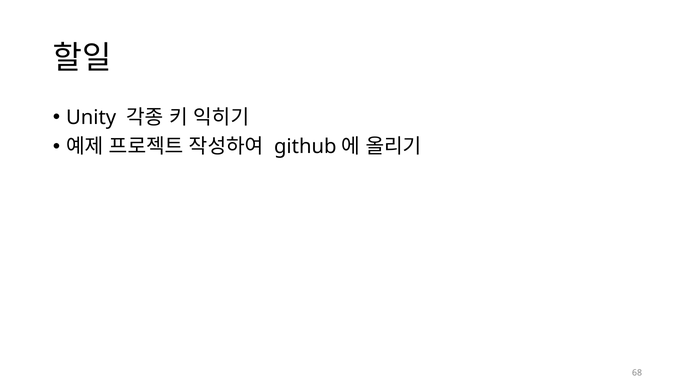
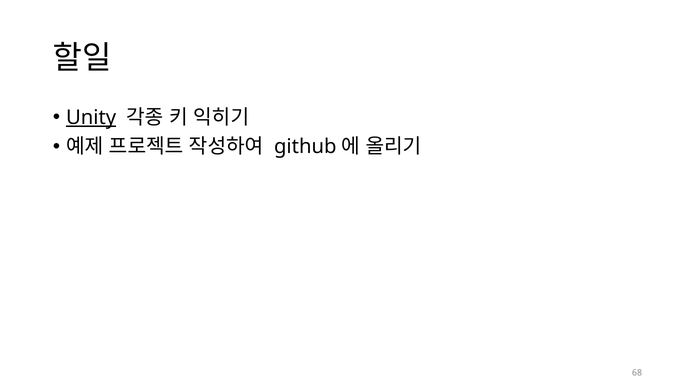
Unity underline: none -> present (91, 118)
